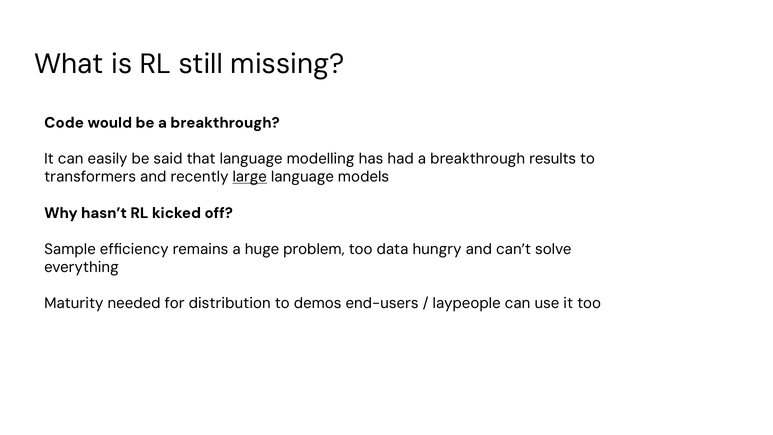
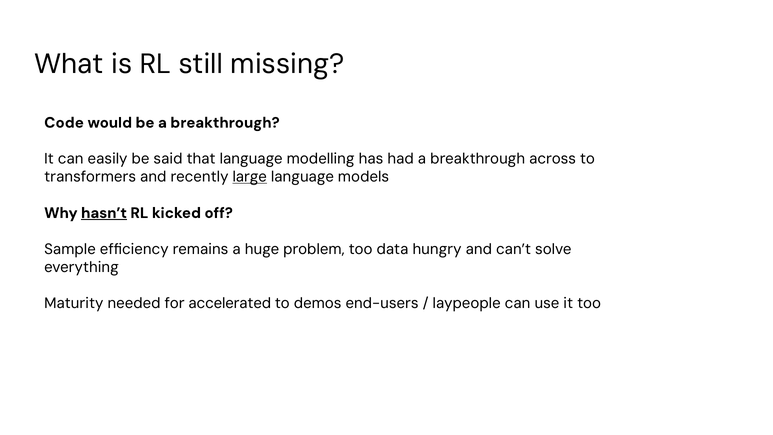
results: results -> across (553, 159)
hasn’t underline: none -> present (104, 213)
distribution: distribution -> accelerated (230, 303)
